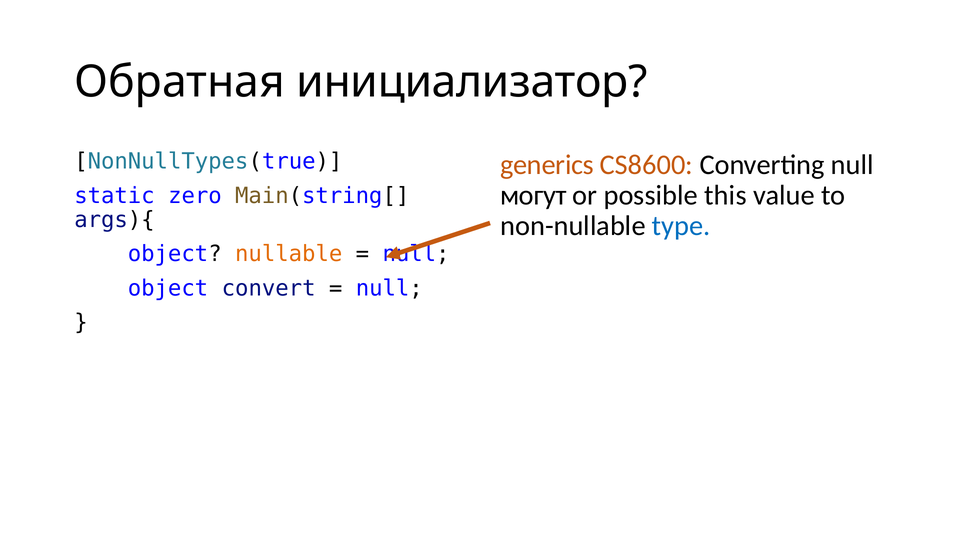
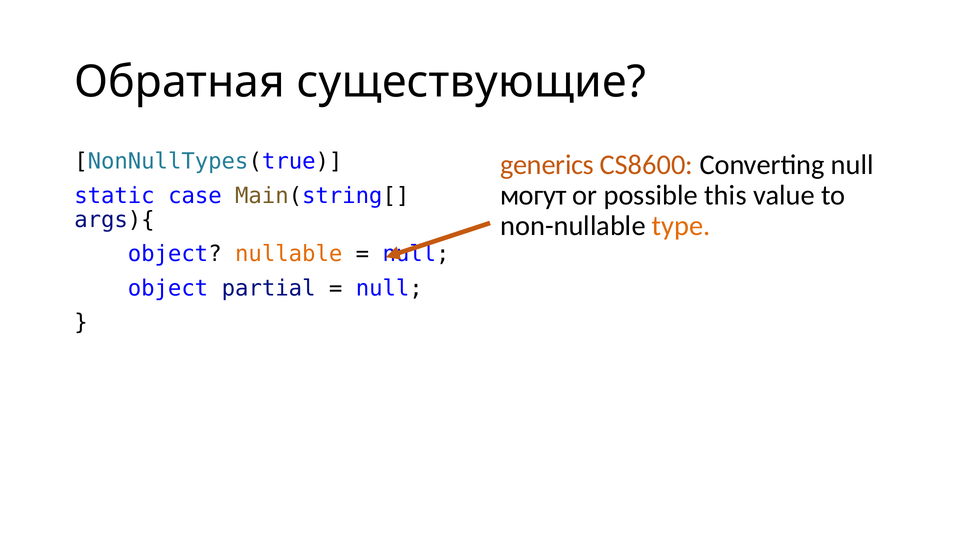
инициализатор: инициализатор -> существующие (472, 82)
zero: zero -> case (195, 196)
type colour: blue -> orange (681, 226)
convert: convert -> partial (269, 288)
